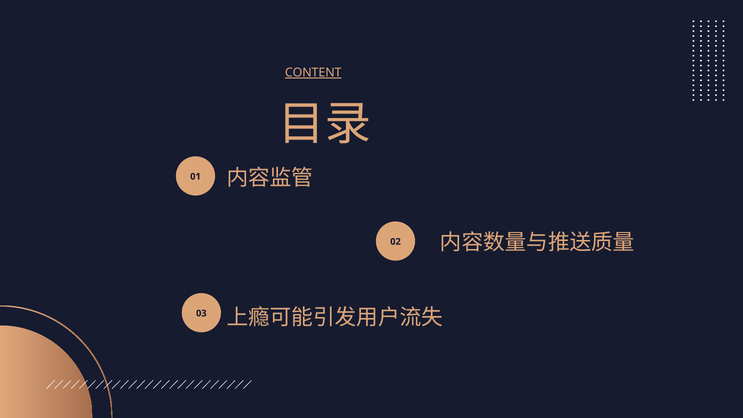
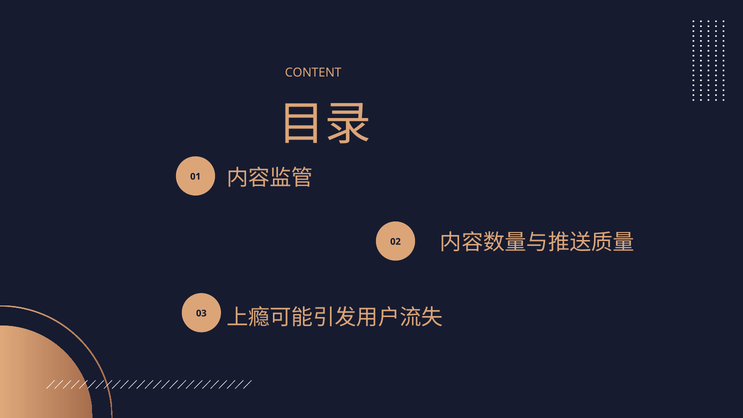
CONTENT underline: present -> none (313, 73)
